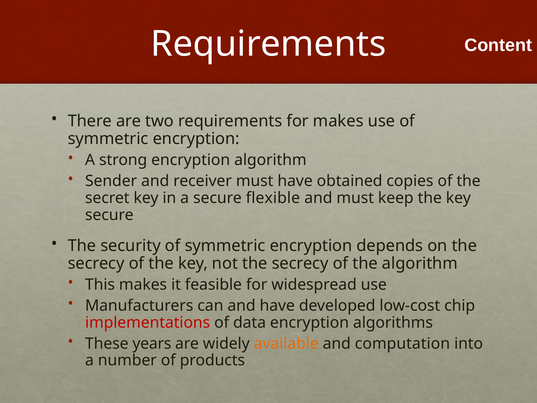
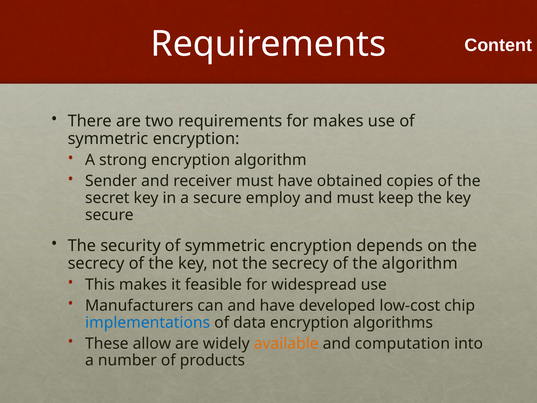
flexible: flexible -> employ (273, 198)
implementations colour: red -> blue (148, 322)
years: years -> allow (152, 343)
